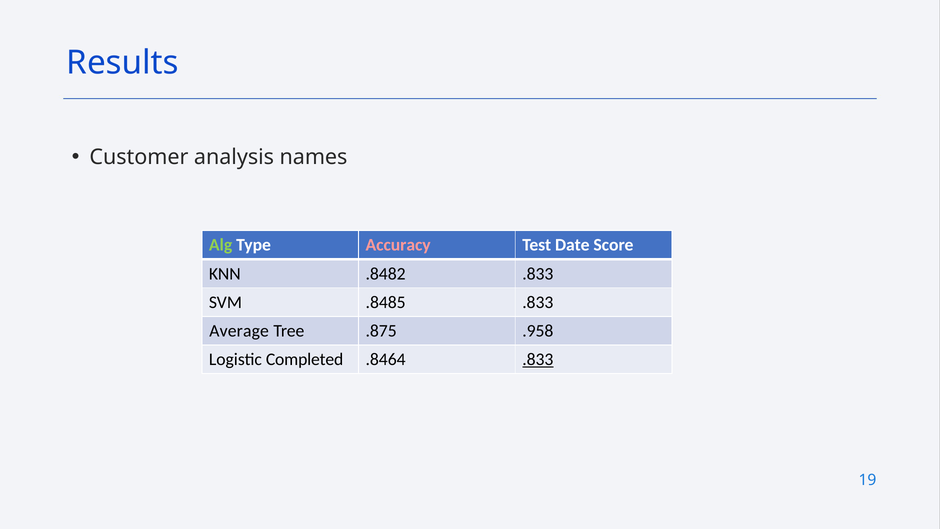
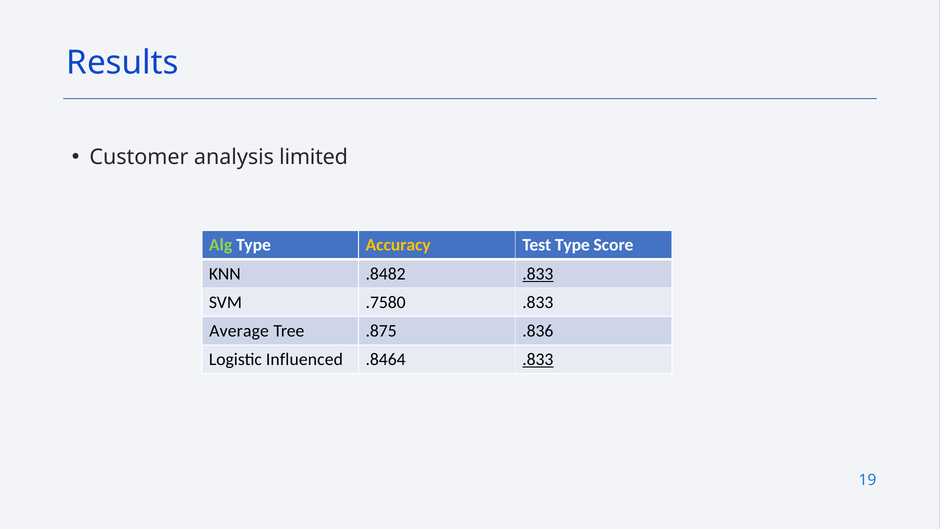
names: names -> limited (314, 157)
Accuracy colour: pink -> yellow (398, 245)
Test Date: Date -> Type (572, 245)
.833 underline: none -> present (538, 274)
.8485: .8485 -> .7580 (386, 302)
.958: .958 -> .836 (538, 331)
Completed: Completed -> Influenced (304, 359)
